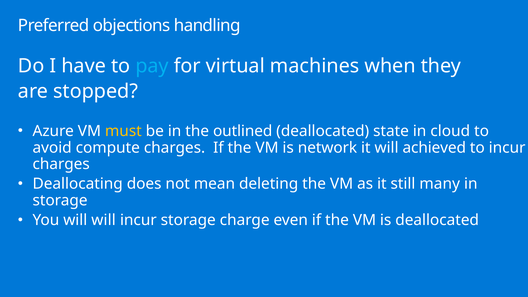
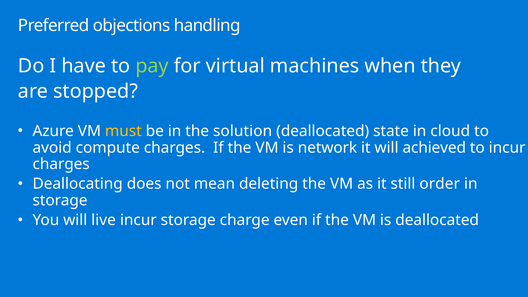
pay colour: light blue -> light green (152, 66)
outlined: outlined -> solution (243, 131)
many: many -> order (440, 184)
will will: will -> live (104, 220)
